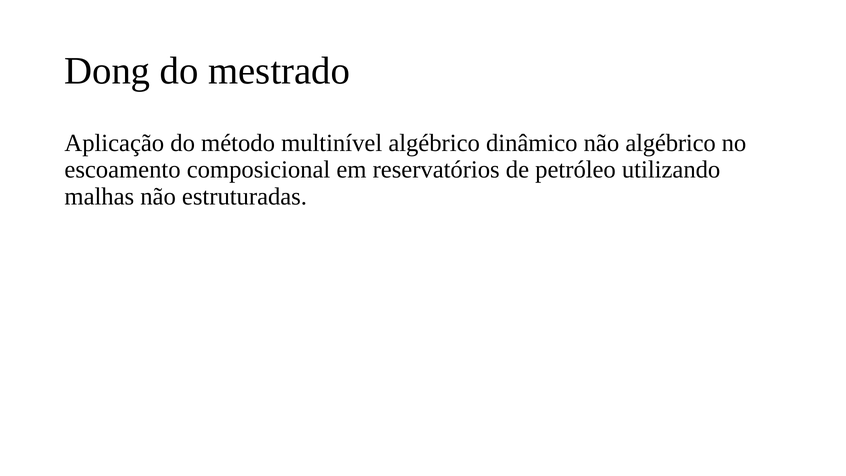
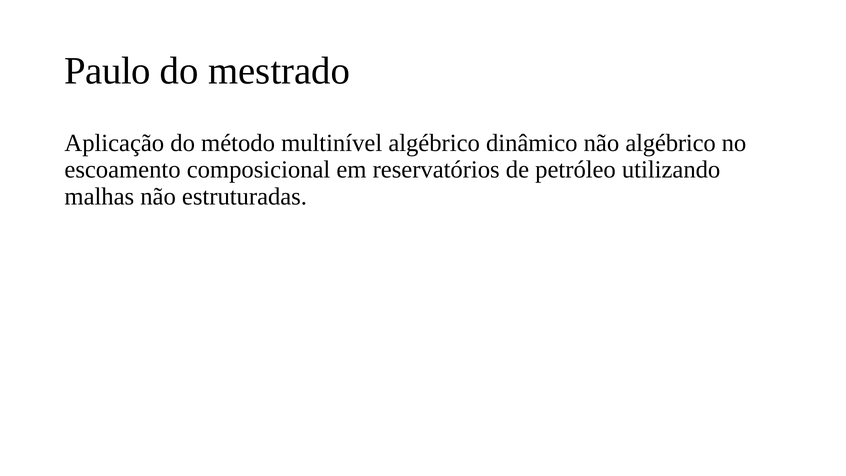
Dong: Dong -> Paulo (107, 71)
